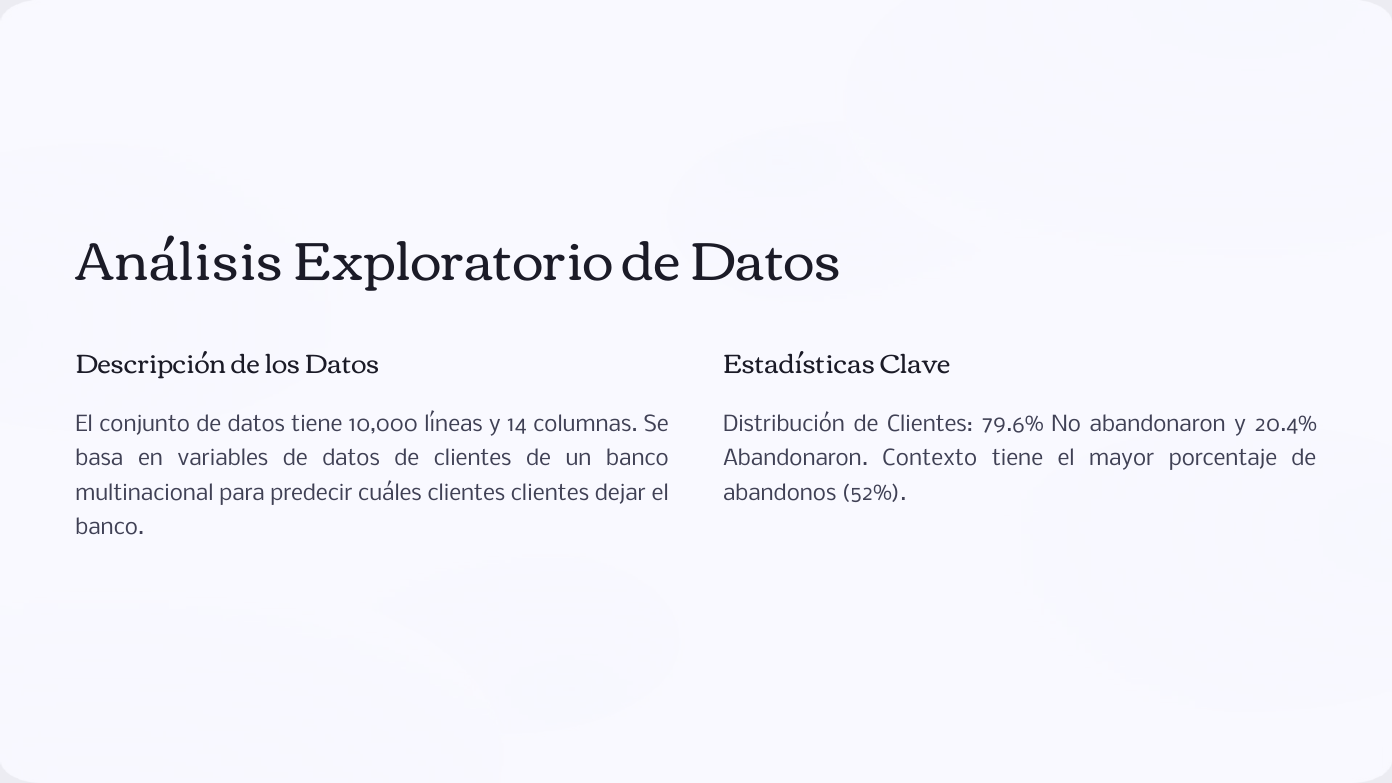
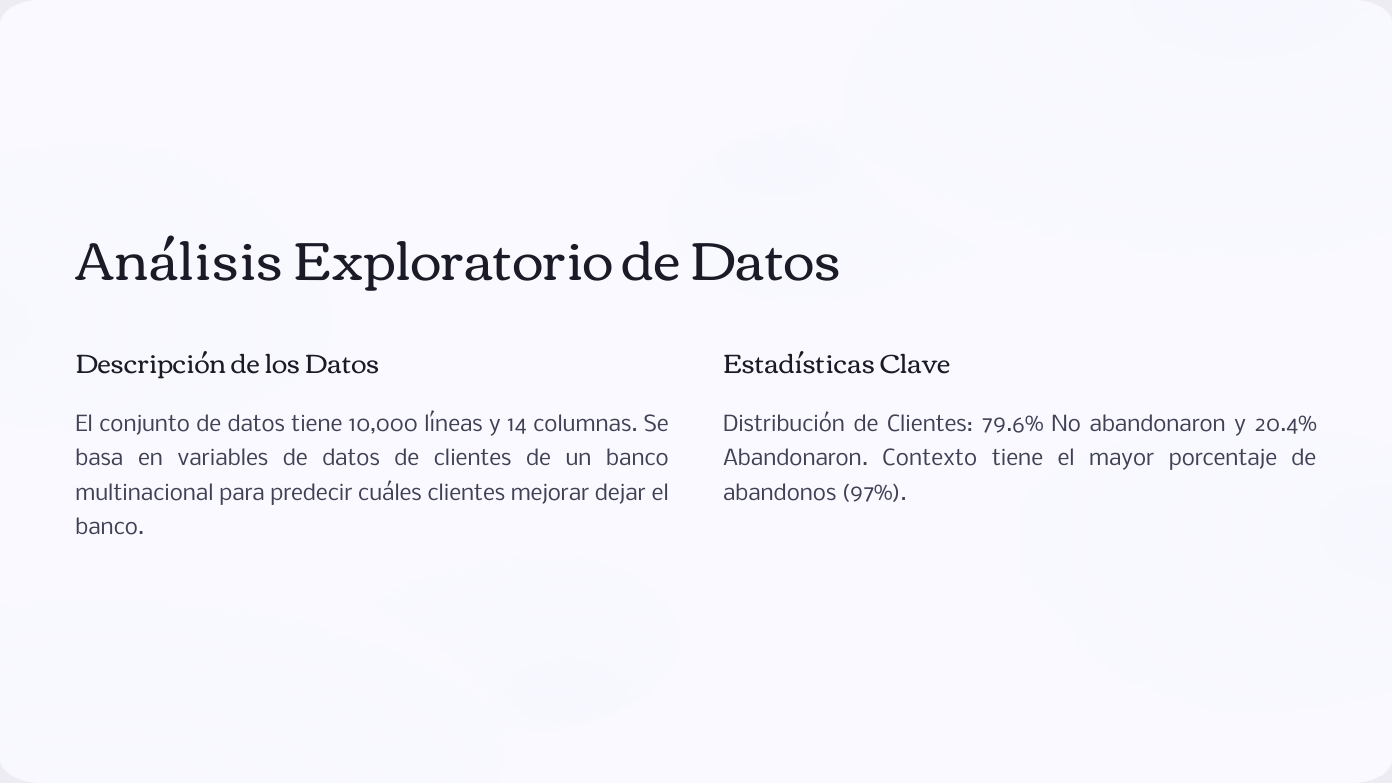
clientes clientes: clientes -> mejorar (550, 493)
52%: 52% -> 97% (874, 493)
